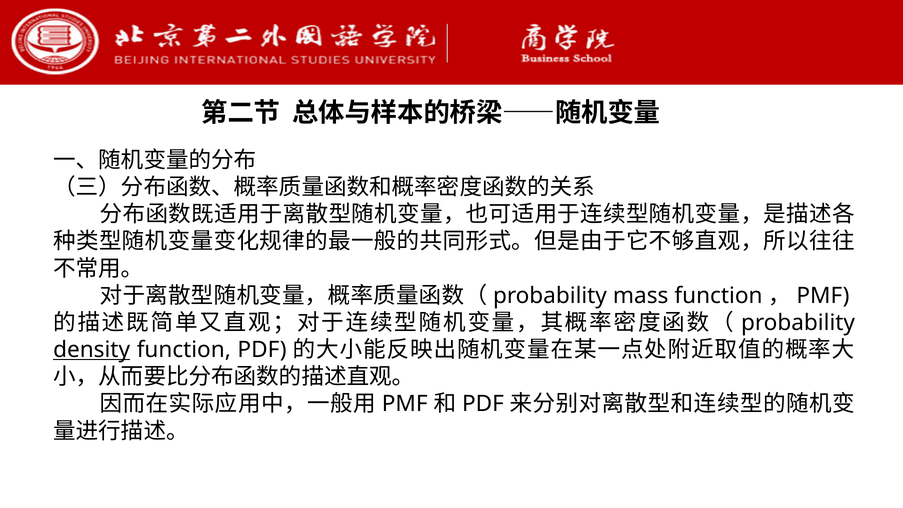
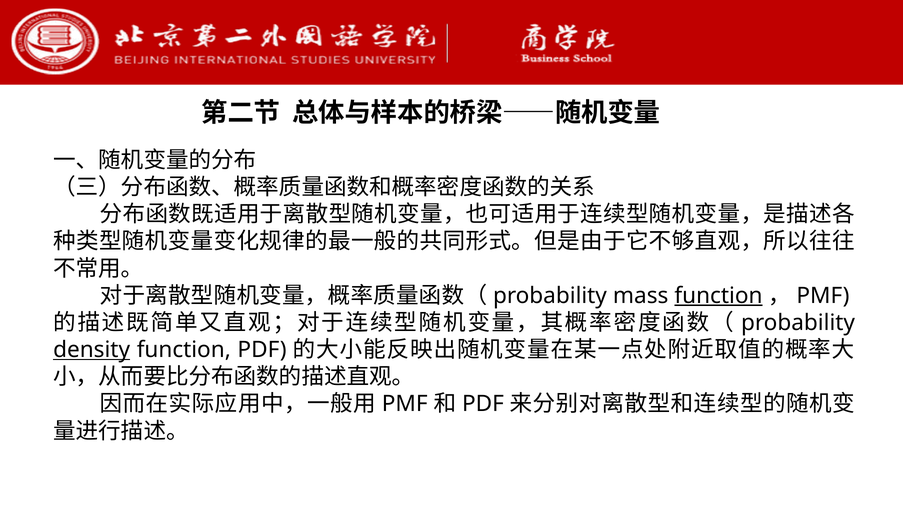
function underline: none -> present (718, 296)
